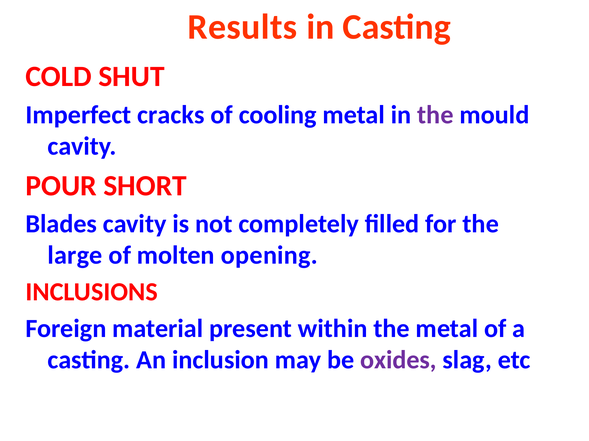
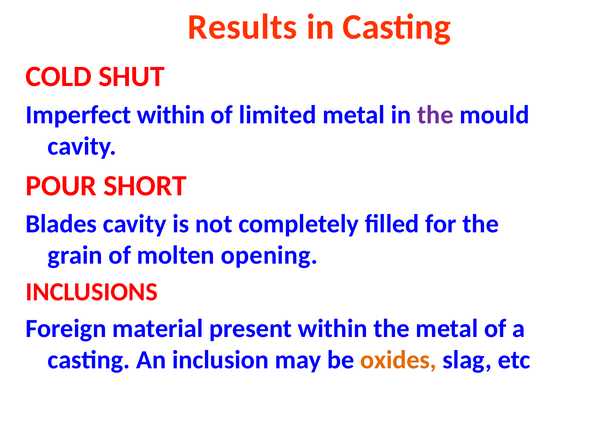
Imperfect cracks: cracks -> within (171, 115)
cooling: cooling -> limited (278, 115)
large: large -> grain (75, 256)
oxides colour: purple -> orange (398, 361)
